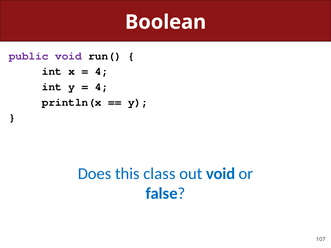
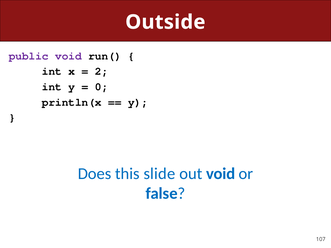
Boolean: Boolean -> Outside (165, 22)
4: 4 -> 2 (102, 71)
4: 4 -> 0 (102, 87)
class: class -> slide (159, 174)
